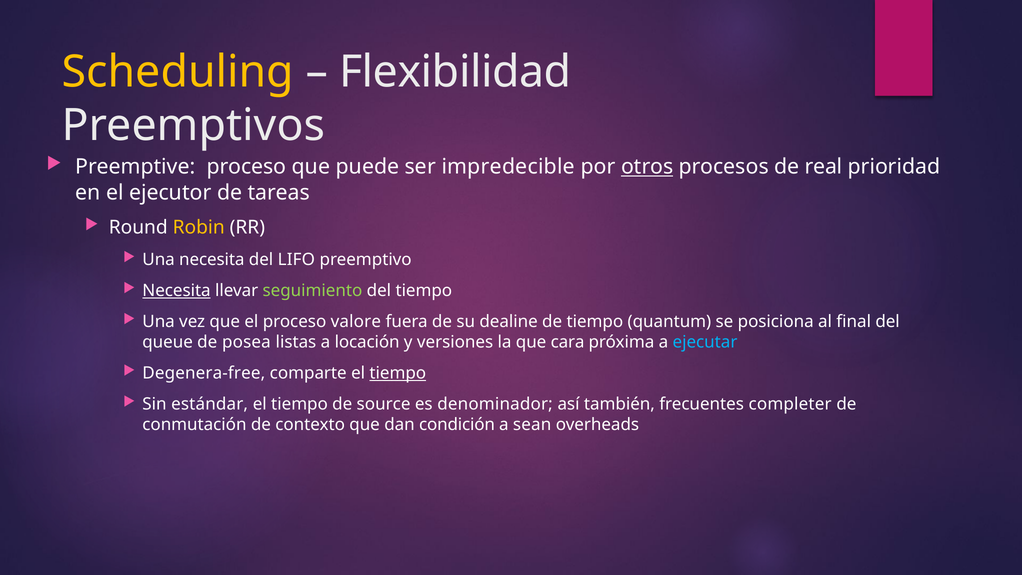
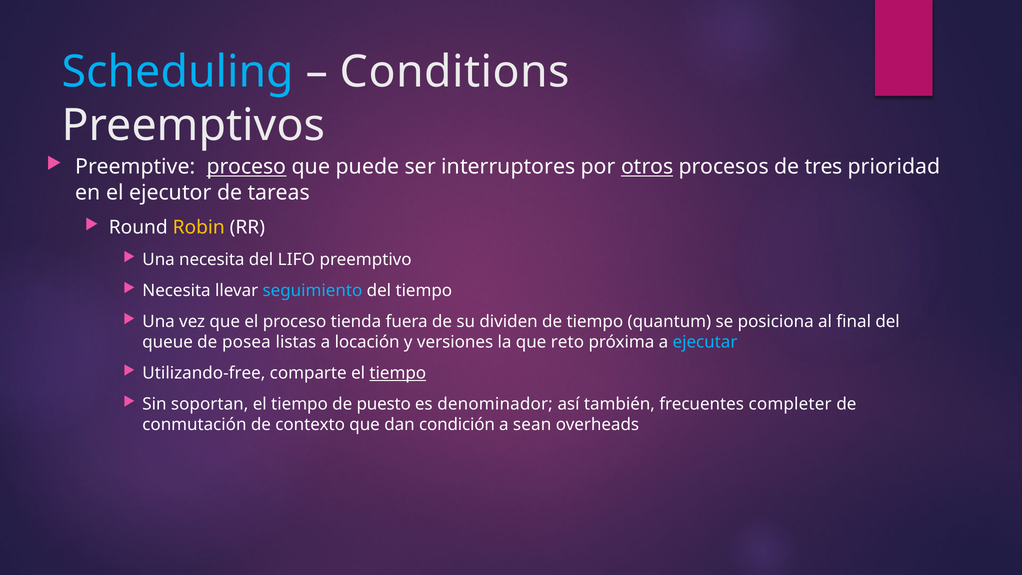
Scheduling colour: yellow -> light blue (178, 72)
Flexibilidad: Flexibilidad -> Conditions (455, 72)
proceso underline: none -> present (246, 167)
impredecible: impredecible -> interruptores (508, 167)
real: real -> tres (824, 167)
Necesita underline: present -> none (177, 290)
seguimiento colour: light green -> light blue (312, 290)
valore: valore -> tienda (356, 322)
dealine: dealine -> dividen (509, 322)
cara: cara -> reto (567, 342)
Degenera-free: Degenera-free -> Utilizando-free (204, 373)
estándar: estándar -> soportan (210, 404)
source: source -> puesto (384, 404)
